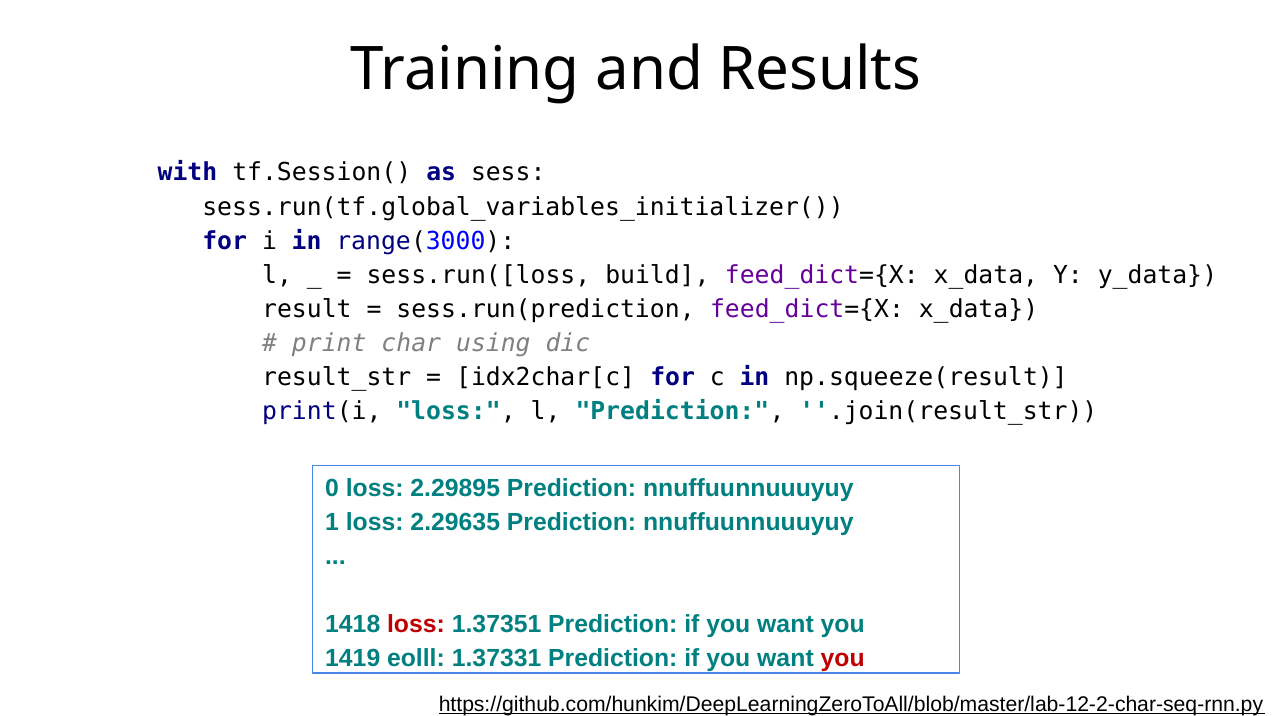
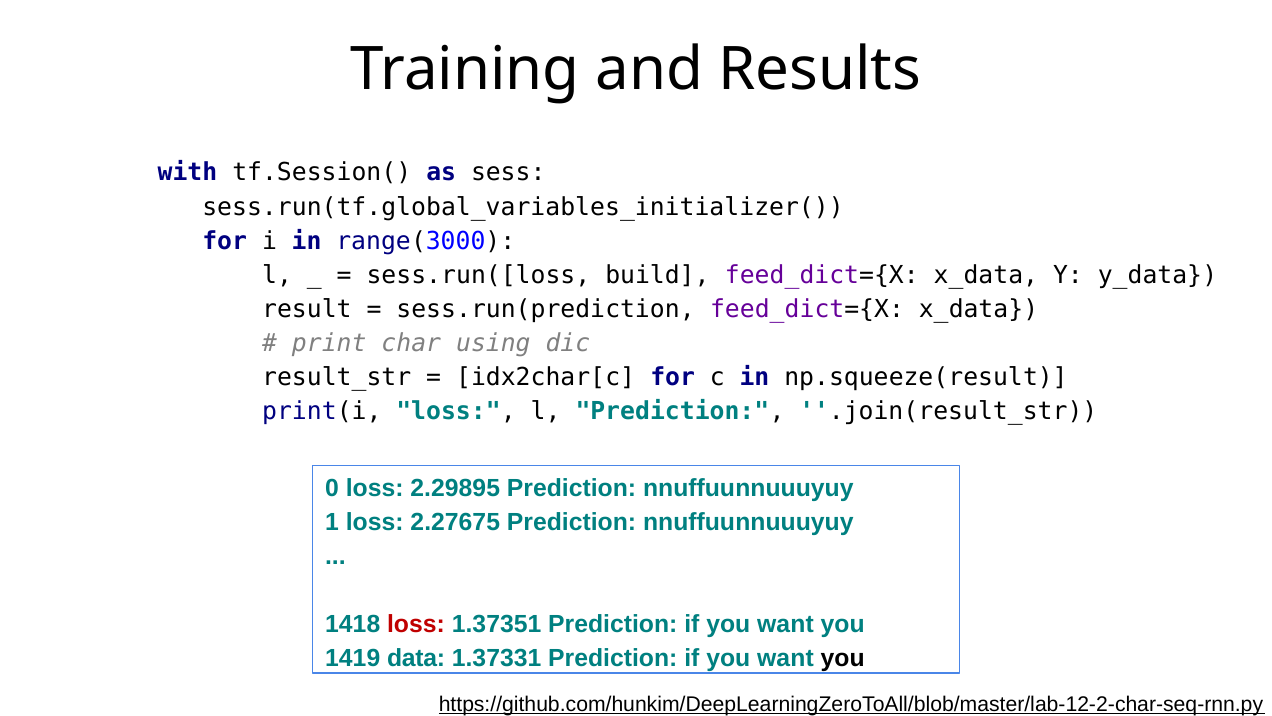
2.29635: 2.29635 -> 2.27675 (455, 522)
eolll: eolll -> data (416, 658)
you colour: red -> black (843, 658)
